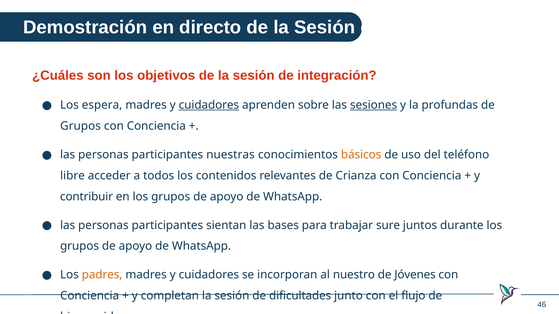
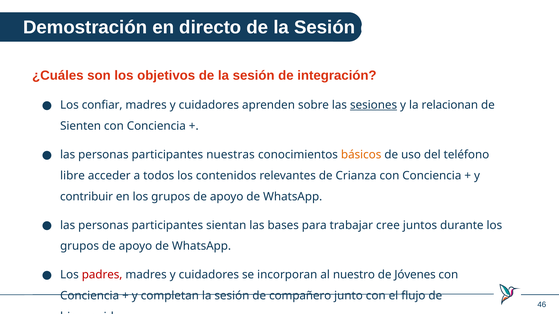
espera: espera -> confiar (102, 105)
cuidadores underline: present -> none (209, 105)
profundas: profundas -> relacionan (450, 105)
Grupos: Grupos -> Sienten (81, 126)
sure: sure -> cree (388, 226)
padres colour: orange -> red (102, 275)
dificultades: dificultades -> compañero (300, 296)
